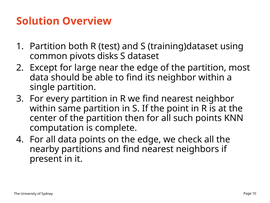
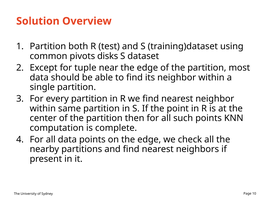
large: large -> tuple (85, 68)
